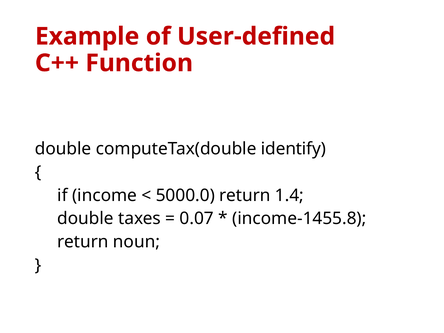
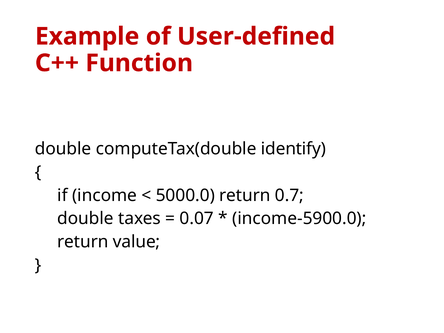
1.4: 1.4 -> 0.7 (289, 195)
income-1455.8: income-1455.8 -> income-5900.0 (299, 219)
noun: noun -> value (137, 242)
